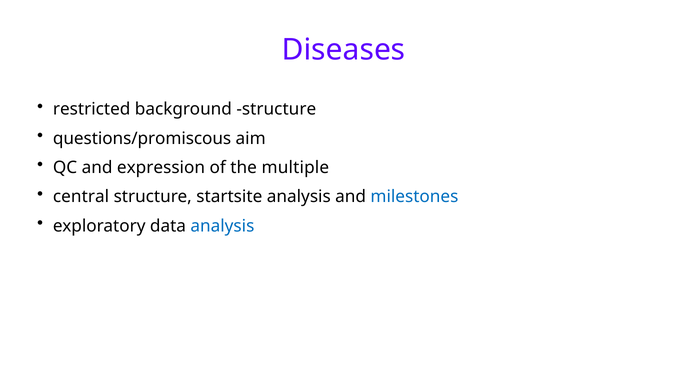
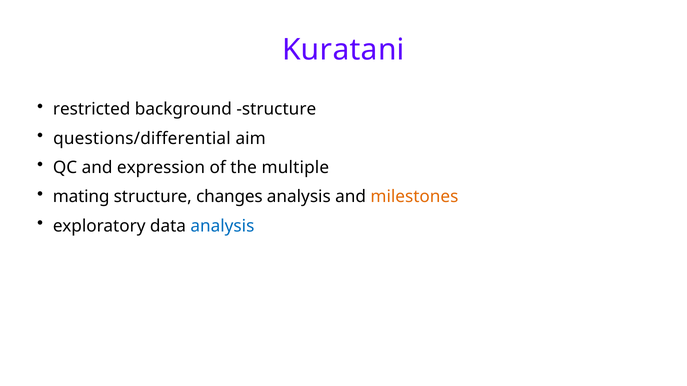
Diseases: Diseases -> Kuratani (343, 50)
questions/promiscous: questions/promiscous -> questions/differential (142, 139)
central: central -> mating (81, 197)
startsite: startsite -> changes (229, 197)
milestones colour: blue -> orange (414, 197)
